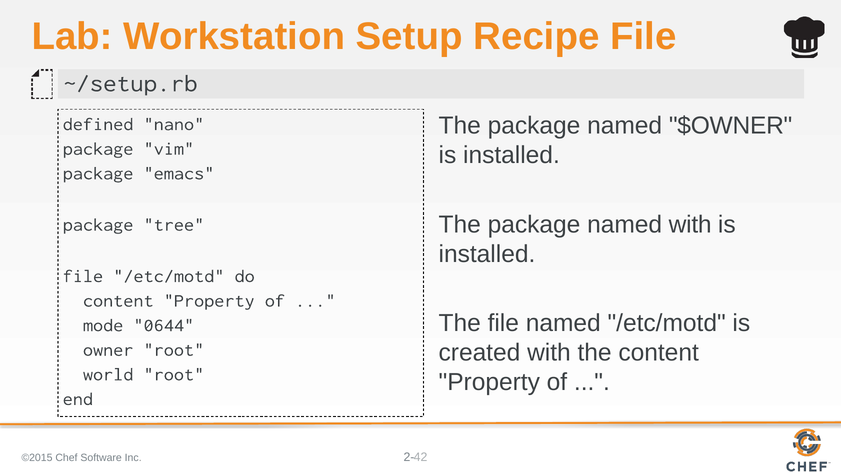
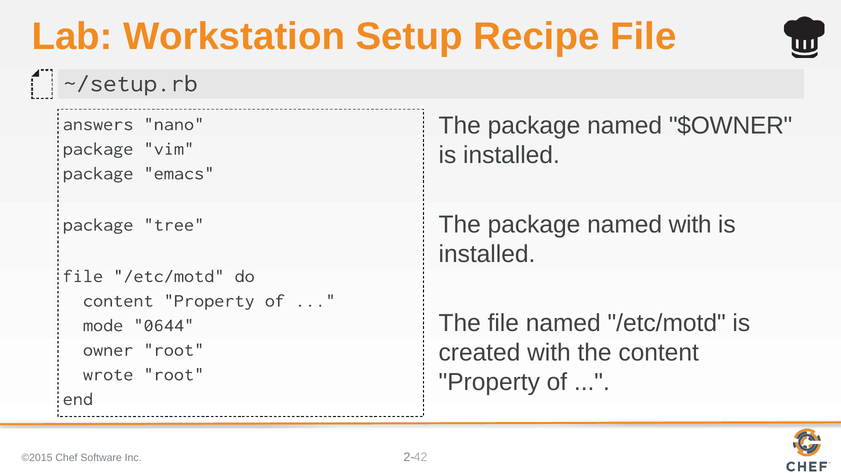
defined: defined -> answers (98, 124)
world: world -> wrote (108, 374)
